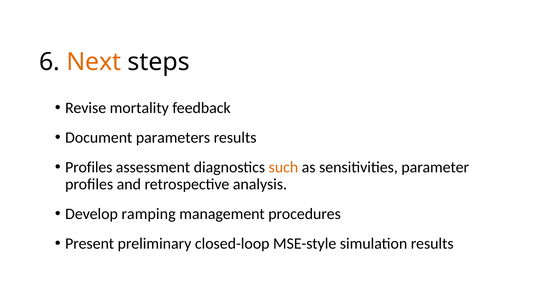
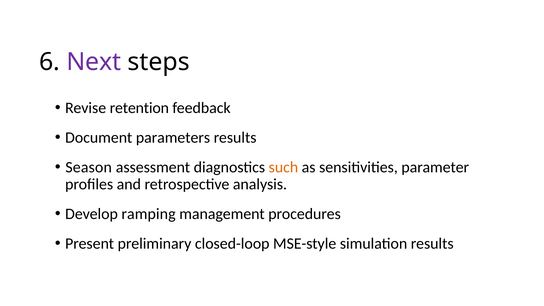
Next colour: orange -> purple (94, 62)
mortality: mortality -> retention (139, 108)
Profiles: Profiles -> Season (89, 167)
